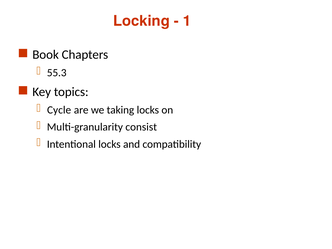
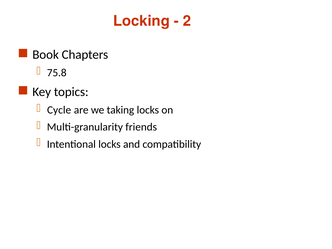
1: 1 -> 2 (187, 21)
55.3: 55.3 -> 75.8 (57, 73)
consist: consist -> friends (141, 127)
